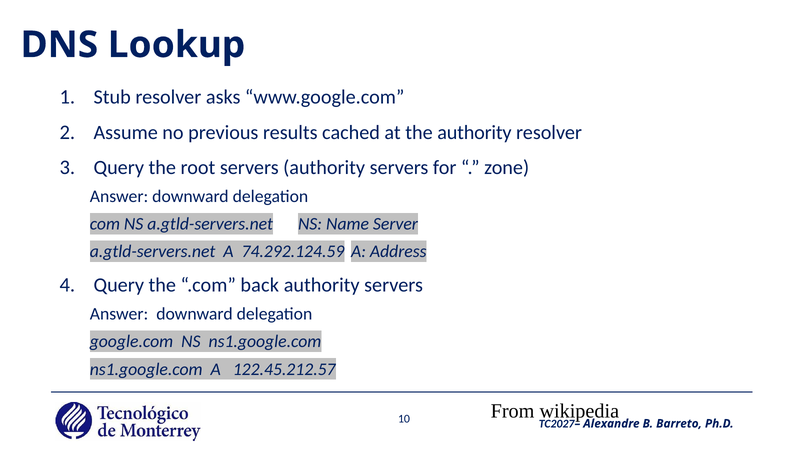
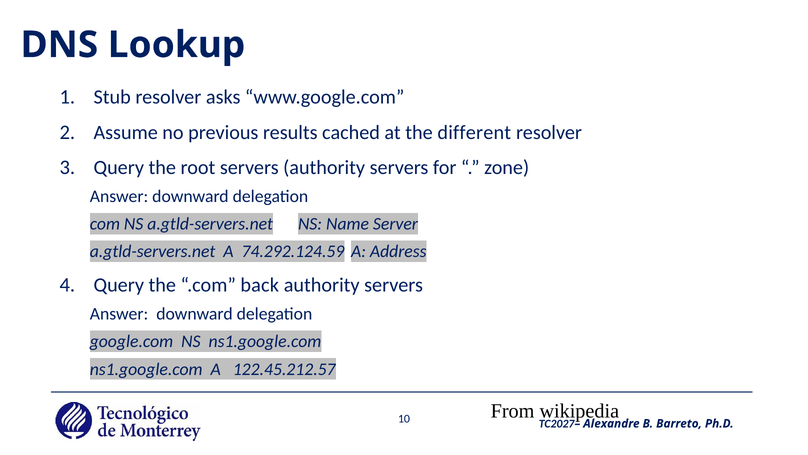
the authority: authority -> different (474, 132)
